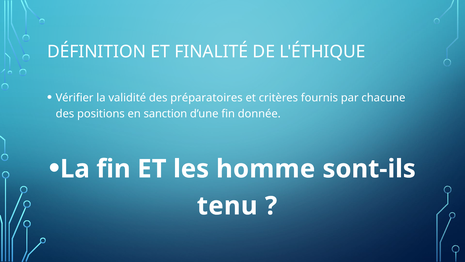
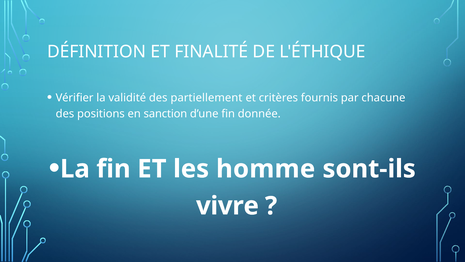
préparatoires: préparatoires -> partiellement (206, 98)
tenu: tenu -> vivre (227, 206)
